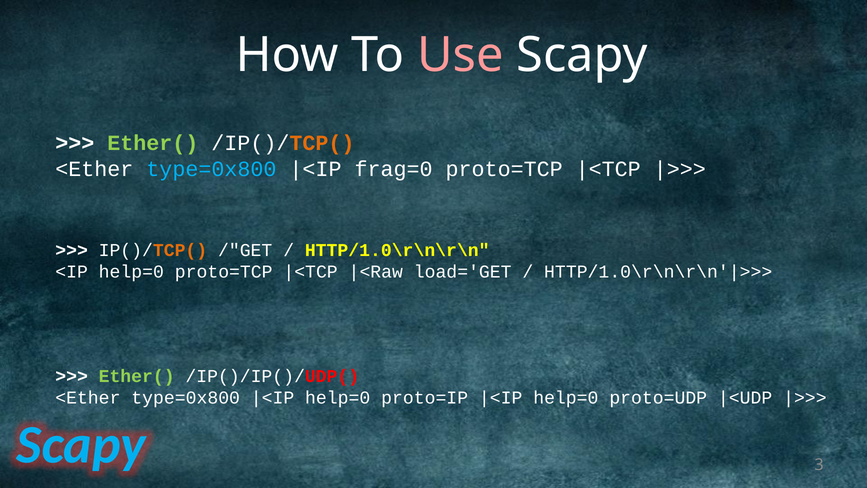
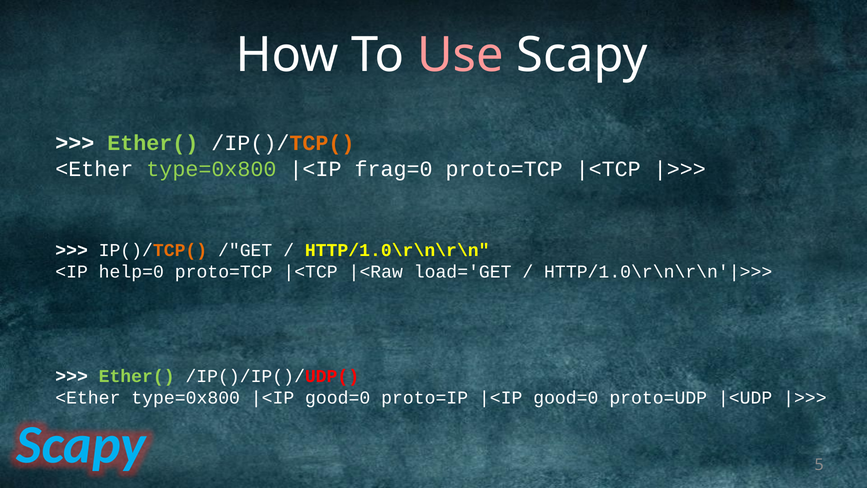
type=0x800 colour: light blue -> light green (211, 169)
help=0: help=0 -> good=0 (338, 398)
help=0: help=0 -> good=0 (566, 398)
3: 3 -> 5 (819, 464)
